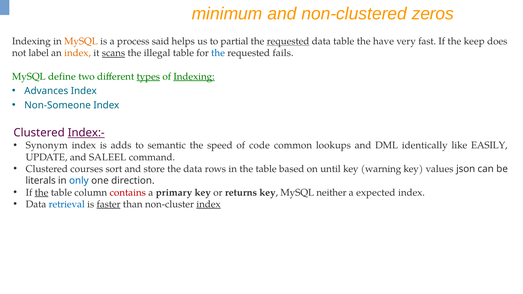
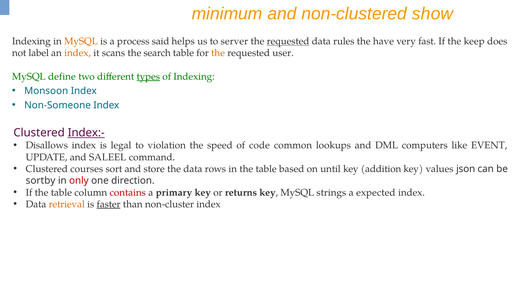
zeros: zeros -> show (433, 14)
partial: partial -> server (234, 41)
data table: table -> rules (344, 41)
scans underline: present -> none (113, 53)
illegal: illegal -> search (157, 53)
the colour: blue -> orange (218, 53)
fails: fails -> user (283, 53)
Indexing underline: present -> none (194, 77)
Advances: Advances -> Monsoon (46, 91)
Synonym: Synonym -> Disallows (47, 146)
adds: adds -> legal (121, 146)
semantic: semantic -> violation (167, 146)
identically: identically -> computers (425, 146)
EASILY: EASILY -> EVENT (489, 146)
warning: warning -> addition (381, 169)
literals: literals -> sortby (41, 181)
only colour: blue -> red (79, 181)
the underline: present -> none (42, 193)
neither: neither -> strings (331, 193)
retrieval colour: blue -> orange (67, 204)
index underline: present -> none (208, 204)
